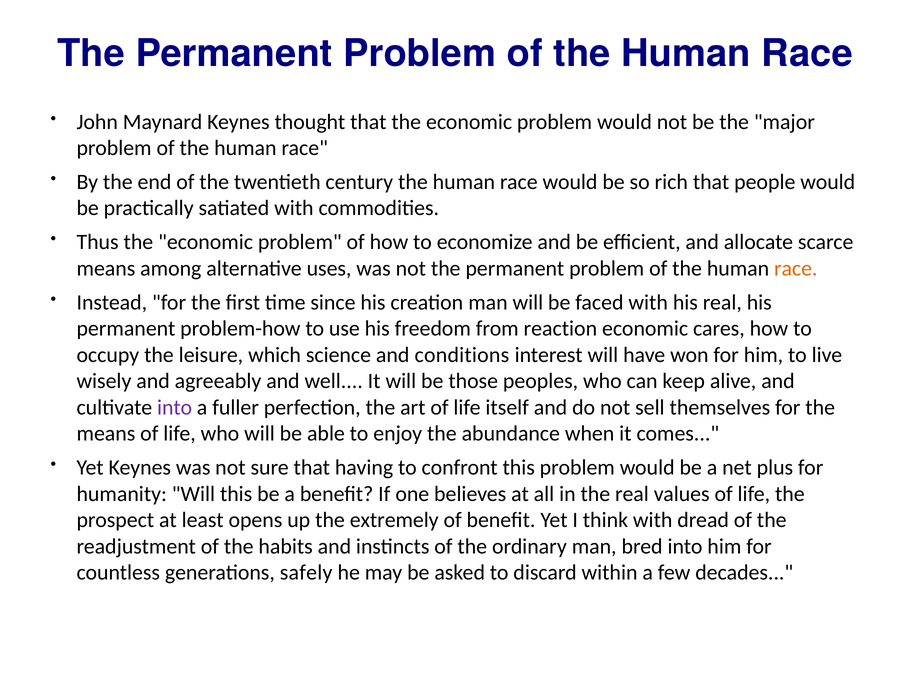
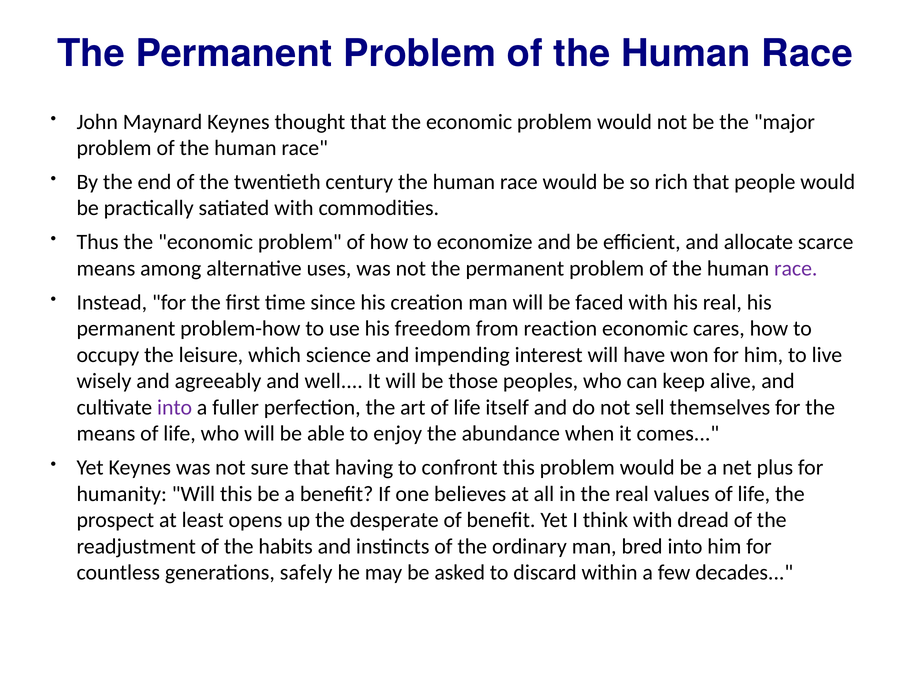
race colour: orange -> purple (796, 268)
conditions: conditions -> impending (462, 354)
extremely: extremely -> desperate (394, 520)
